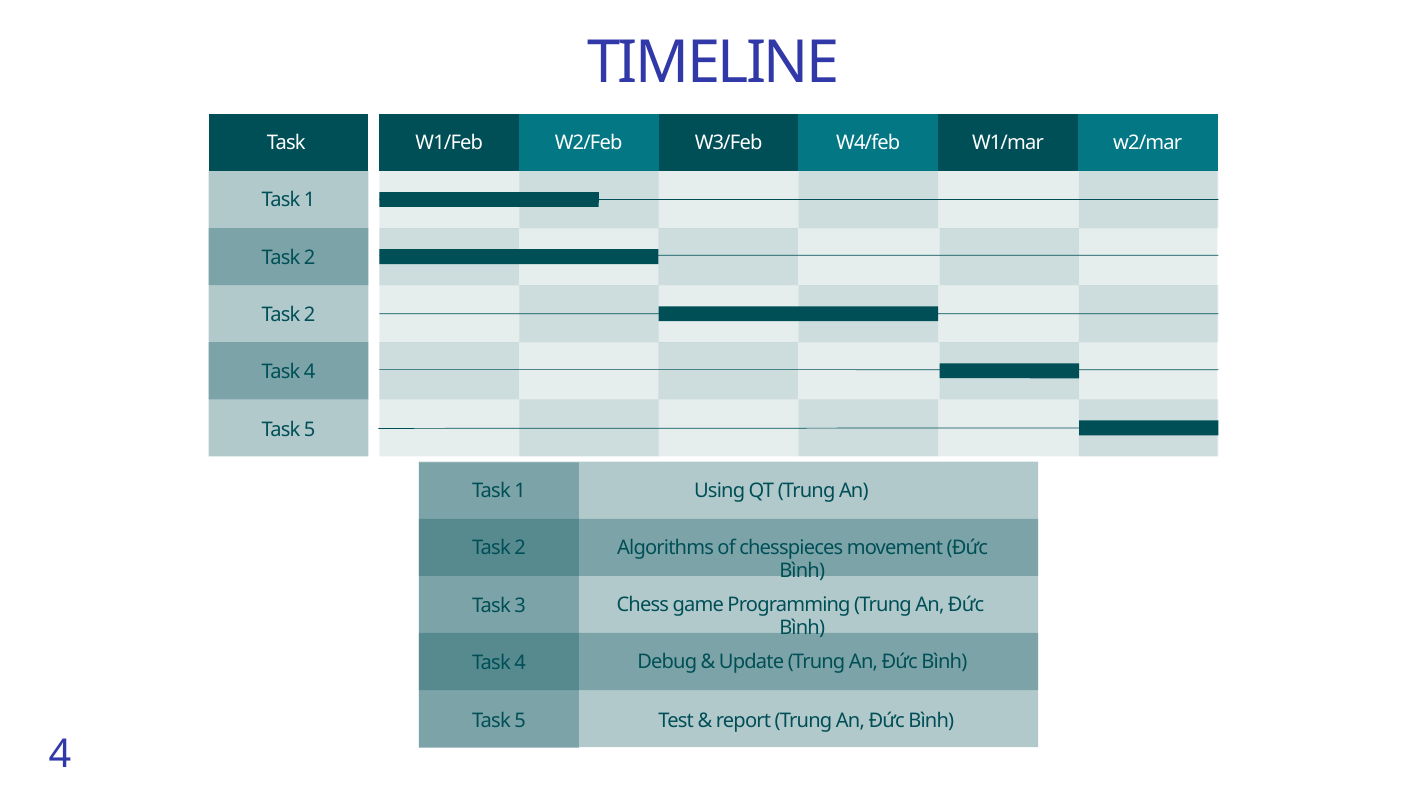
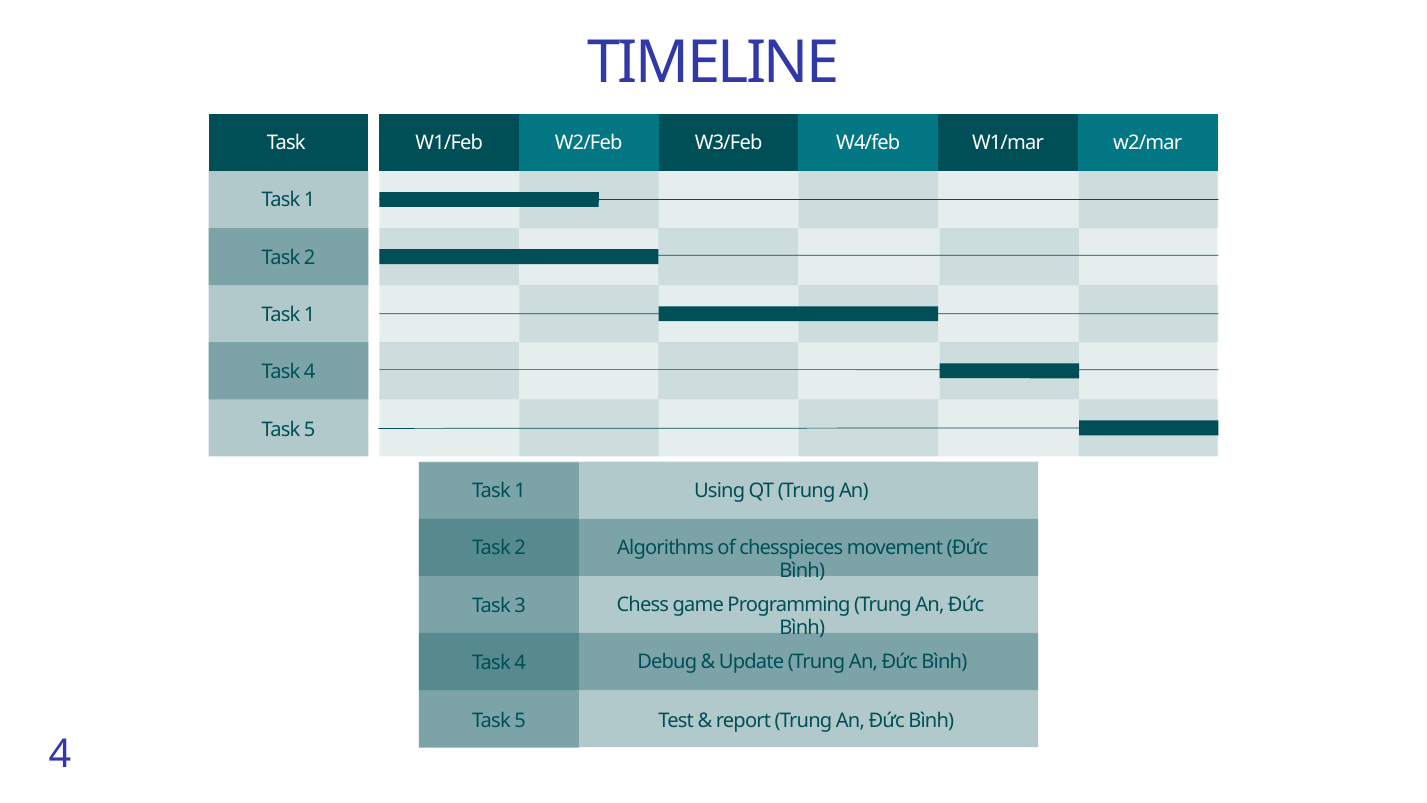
2: 2 -> 1 (310, 315)
